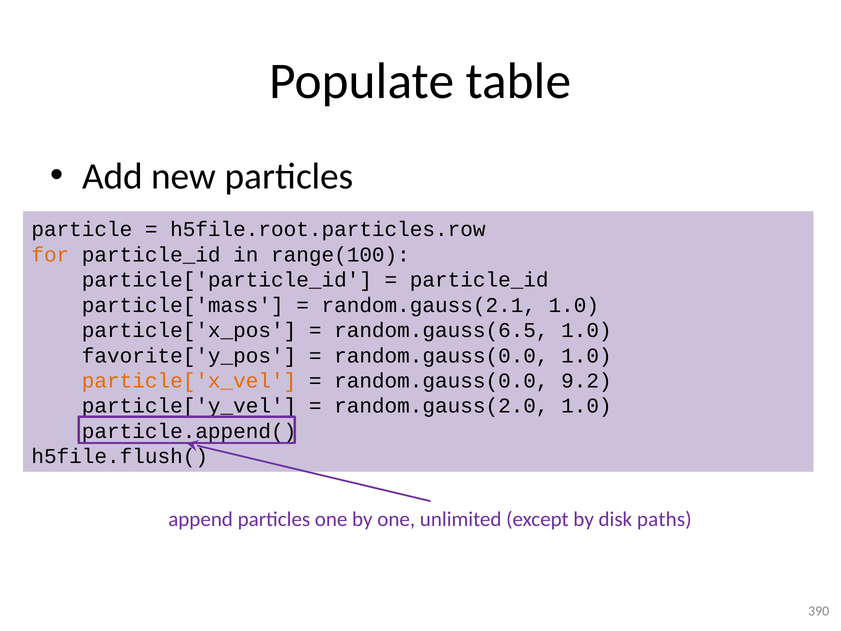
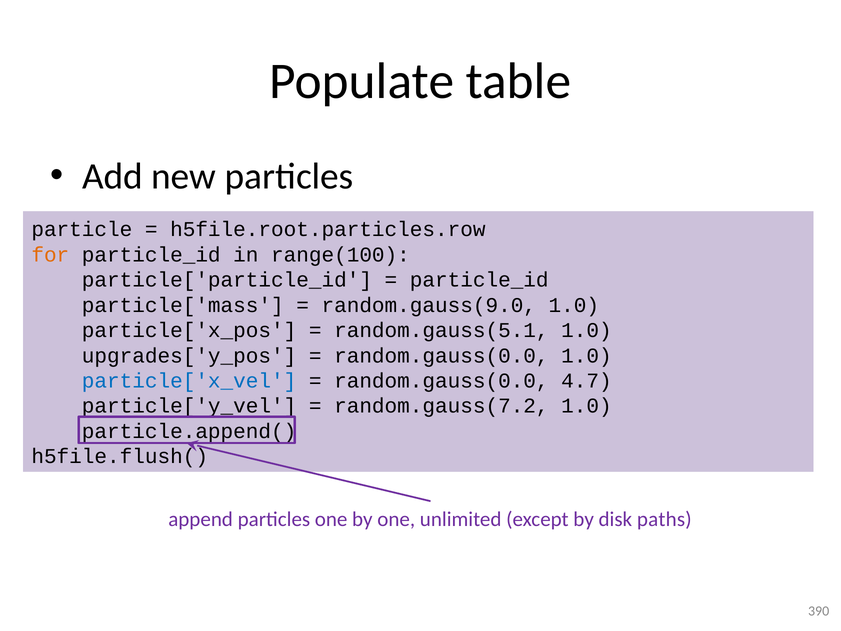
random.gauss(2.1: random.gauss(2.1 -> random.gauss(9.0 (429, 305)
random.gauss(6.5: random.gauss(6.5 -> random.gauss(5.1 (441, 330)
favorite['y_pos: favorite['y_pos -> upgrades['y_pos (189, 355)
particle['x_vel colour: orange -> blue (189, 381)
9.2: 9.2 -> 4.7 (586, 381)
random.gauss(2.0: random.gauss(2.0 -> random.gauss(7.2 (441, 406)
